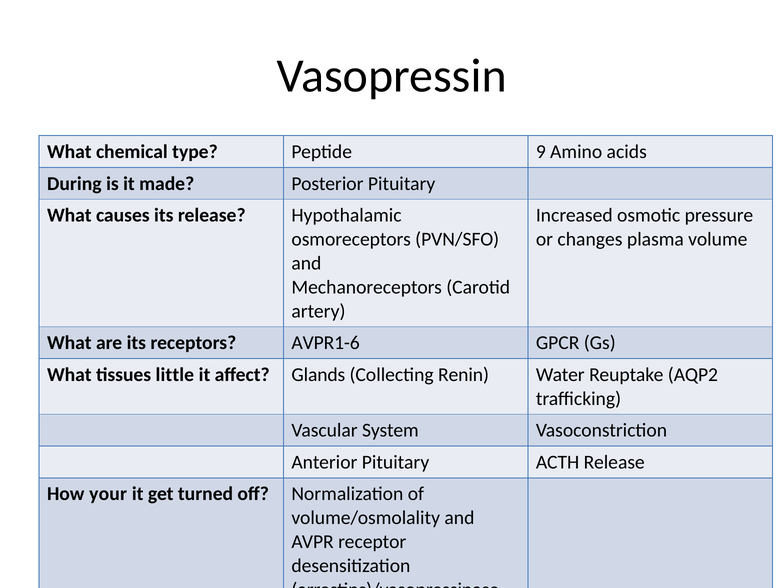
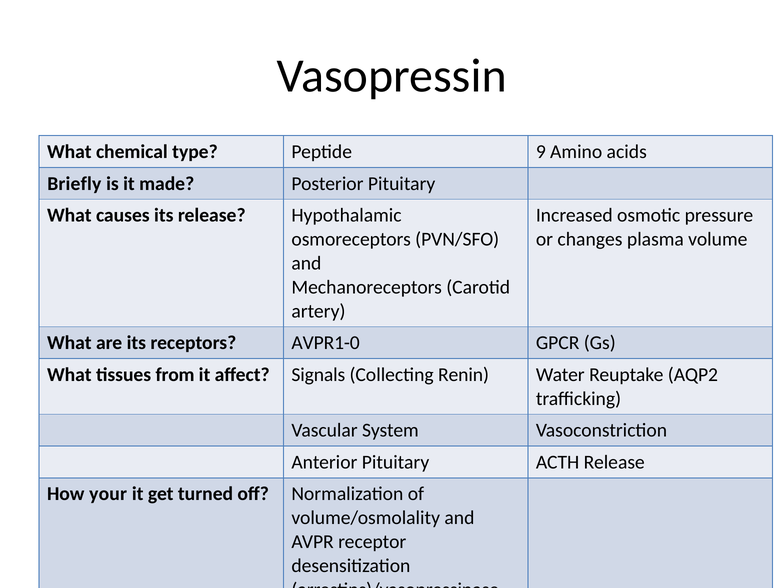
During: During -> Briefly (74, 184)
AVPR1-6: AVPR1-6 -> AVPR1-0 (326, 343)
little: little -> from (175, 375)
Glands: Glands -> Signals (318, 375)
